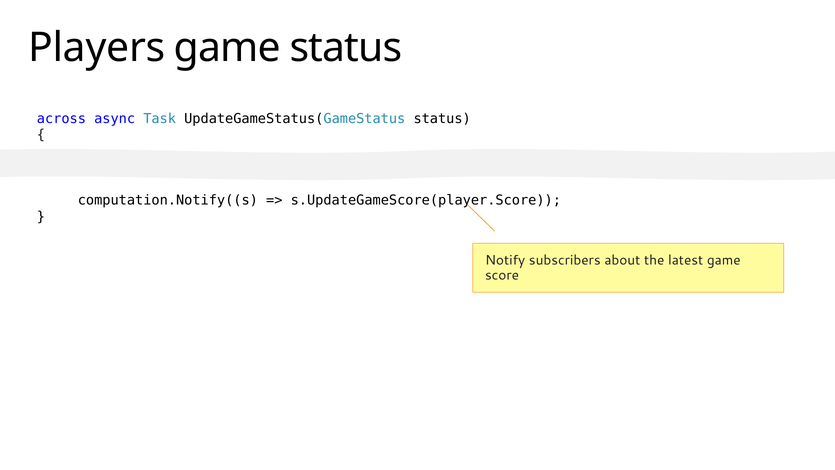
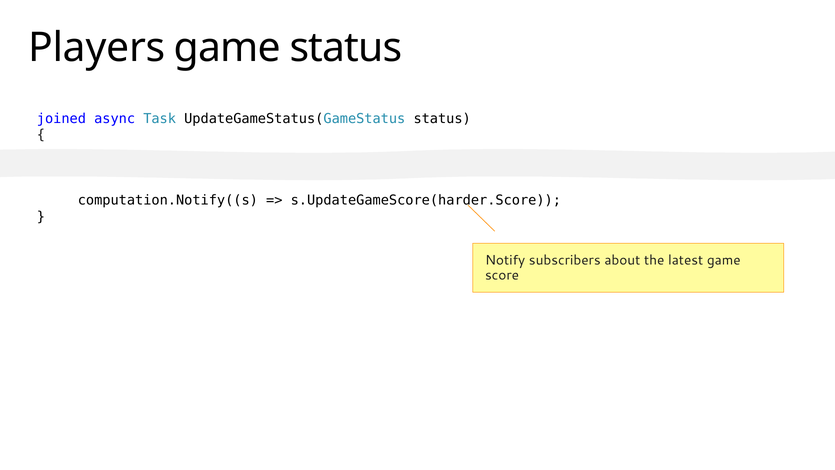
across: across -> joined (61, 118)
s.UpdateGameScore(player.Score: s.UpdateGameScore(player.Score -> s.UpdateGameScore(harder.Score (426, 200)
